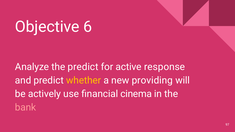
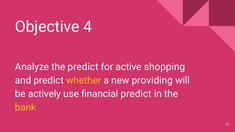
6: 6 -> 4 (88, 27)
response: response -> shopping (165, 67)
financial cinema: cinema -> predict (136, 94)
bank colour: pink -> yellow (26, 107)
